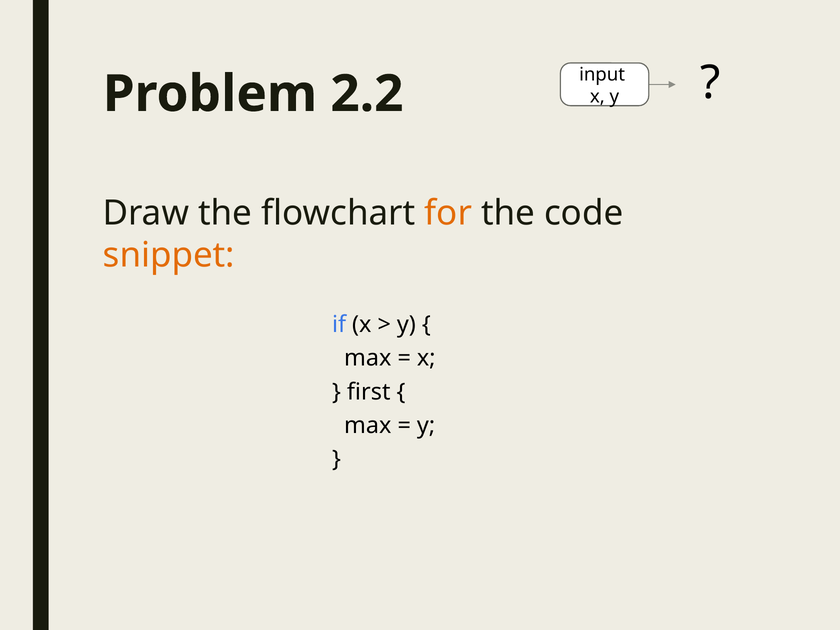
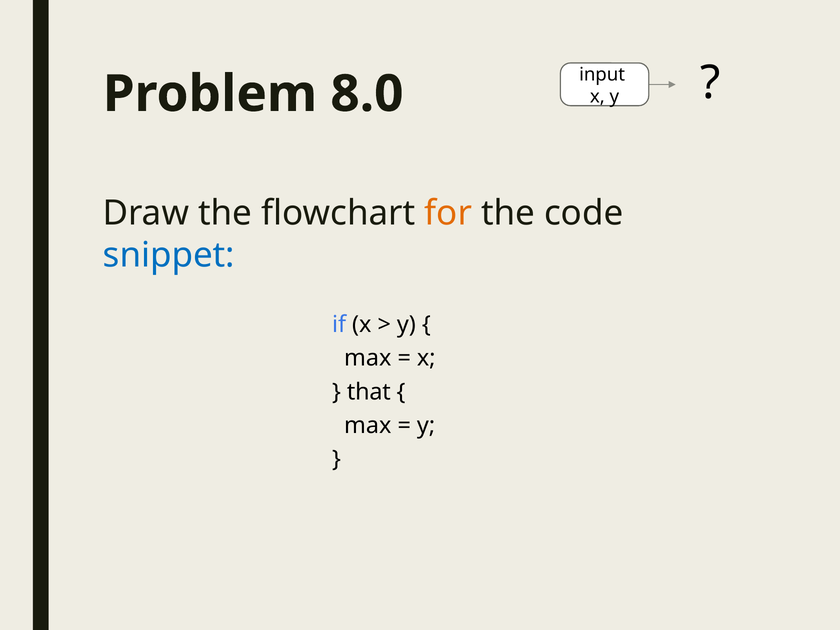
2.2: 2.2 -> 8.0 (367, 94)
snippet colour: orange -> blue (169, 255)
first: first -> that (369, 392)
